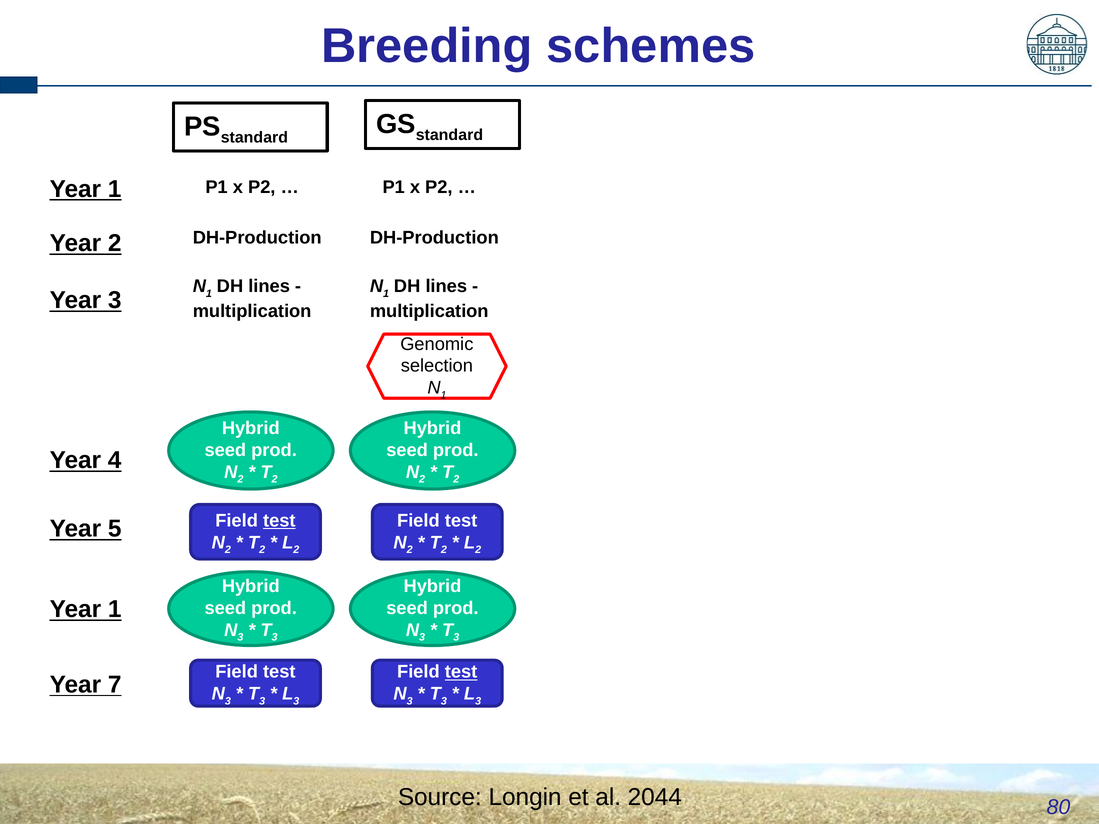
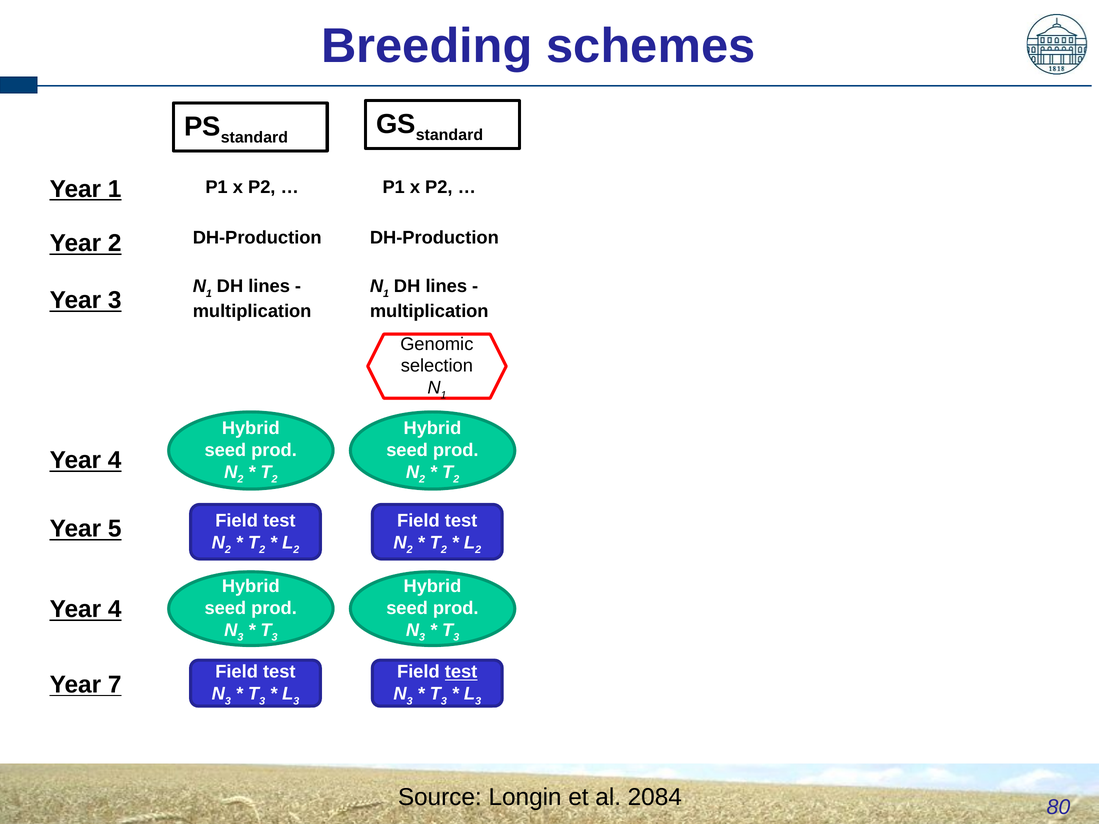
test underline: present -> none (279, 521)
1: 1 -> 4 (115, 610)
2044: 2044 -> 2084 (655, 797)
